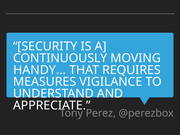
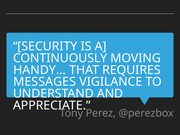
MEASURES: MEASURES -> MESSAGES (45, 82)
